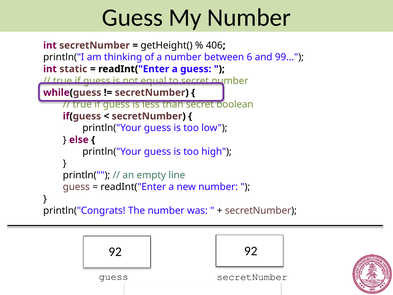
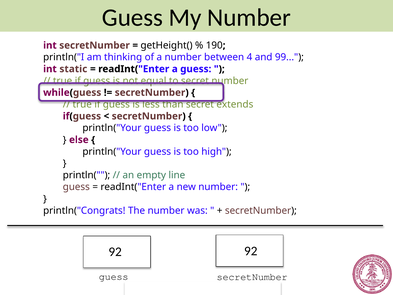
406: 406 -> 190 (214, 45)
6: 6 -> 4 (249, 57)
boolean: boolean -> extends (235, 104)
